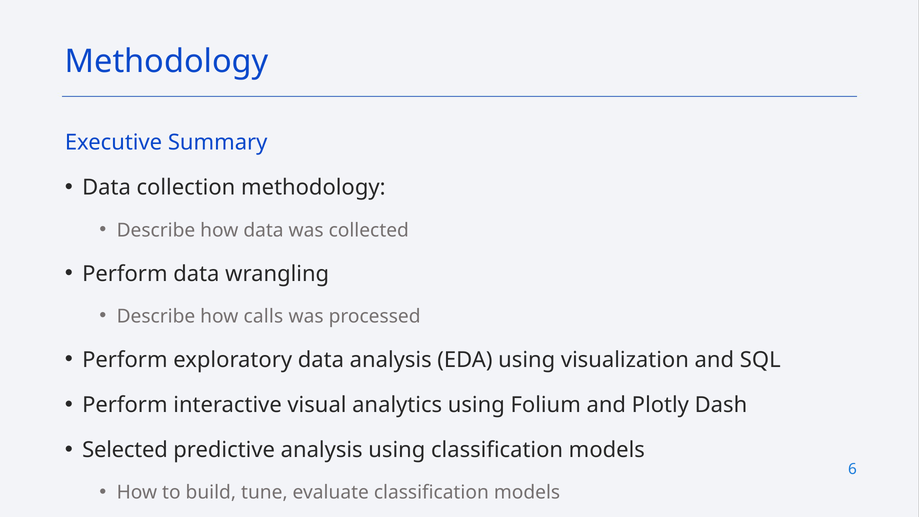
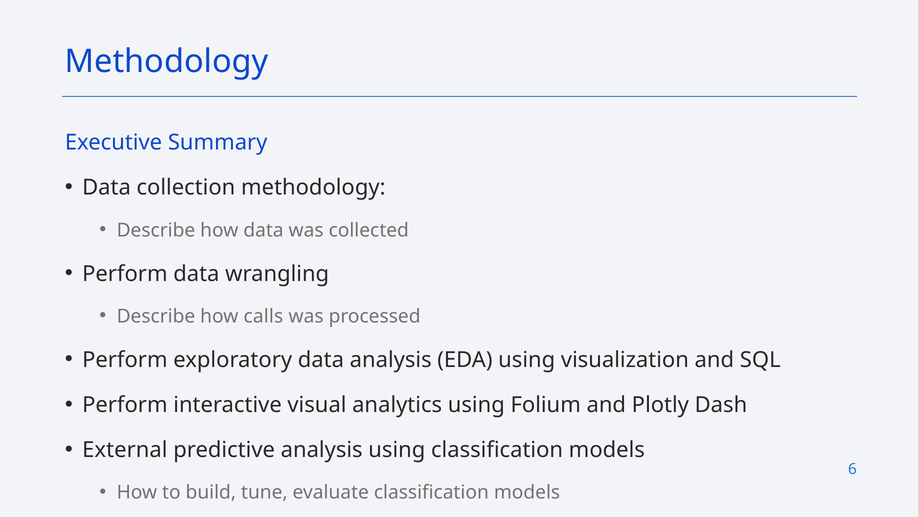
Selected: Selected -> External (125, 450)
